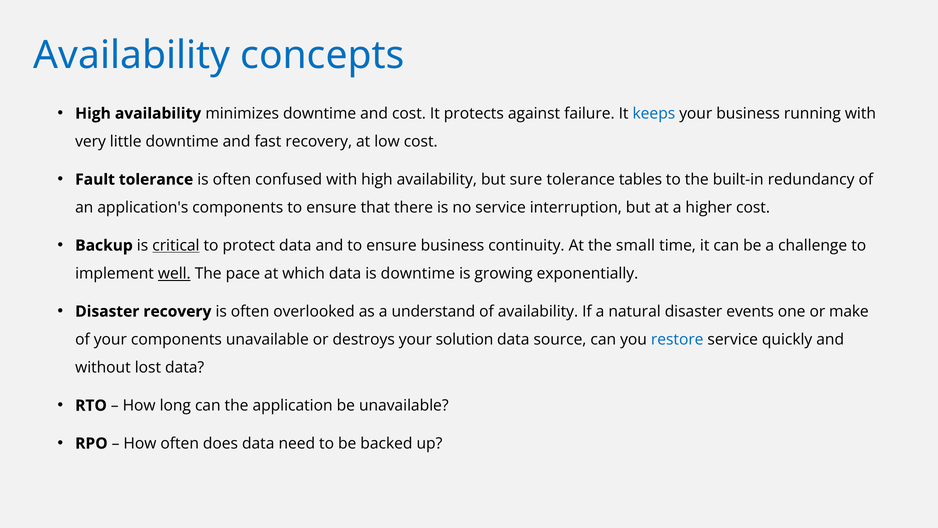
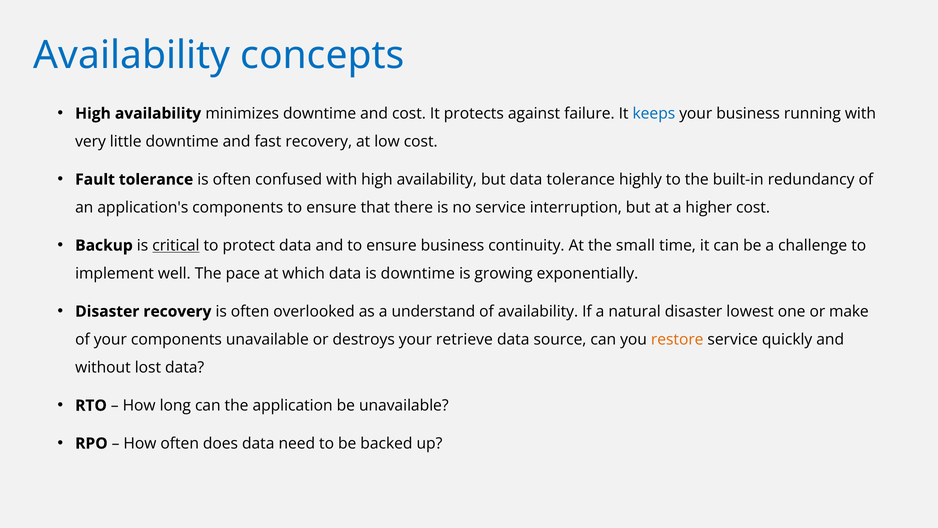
but sure: sure -> data (526, 179)
tables: tables -> highly (640, 179)
well underline: present -> none (174, 273)
events: events -> lowest (750, 311)
solution: solution -> retrieve (464, 339)
restore colour: blue -> orange (677, 339)
